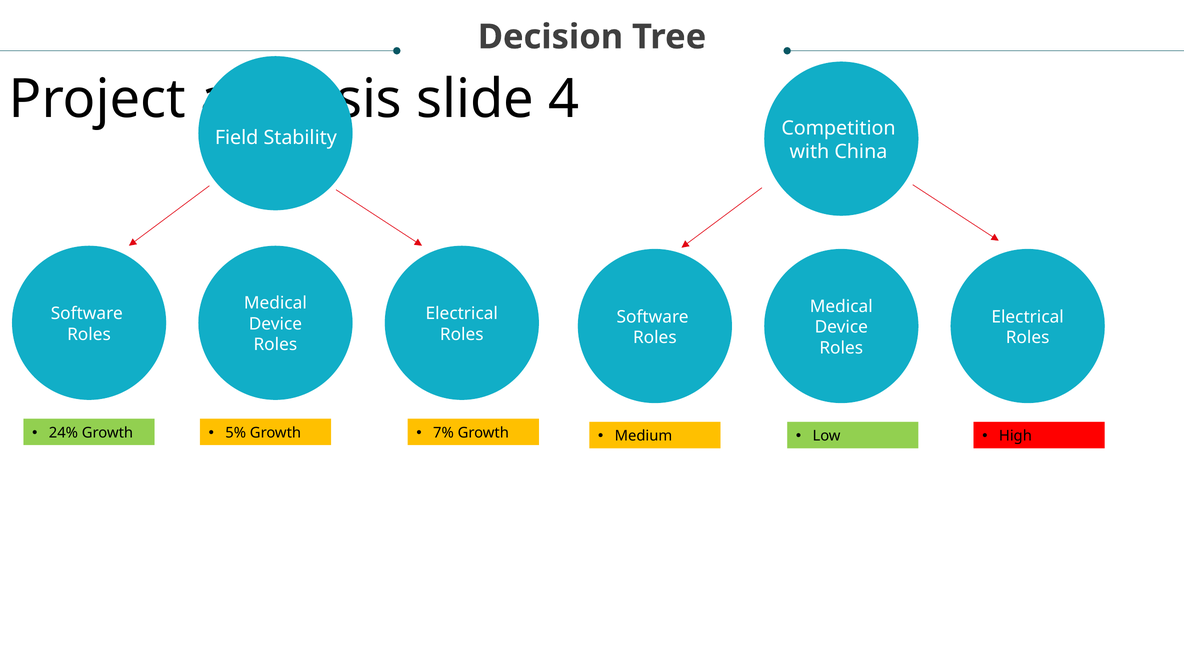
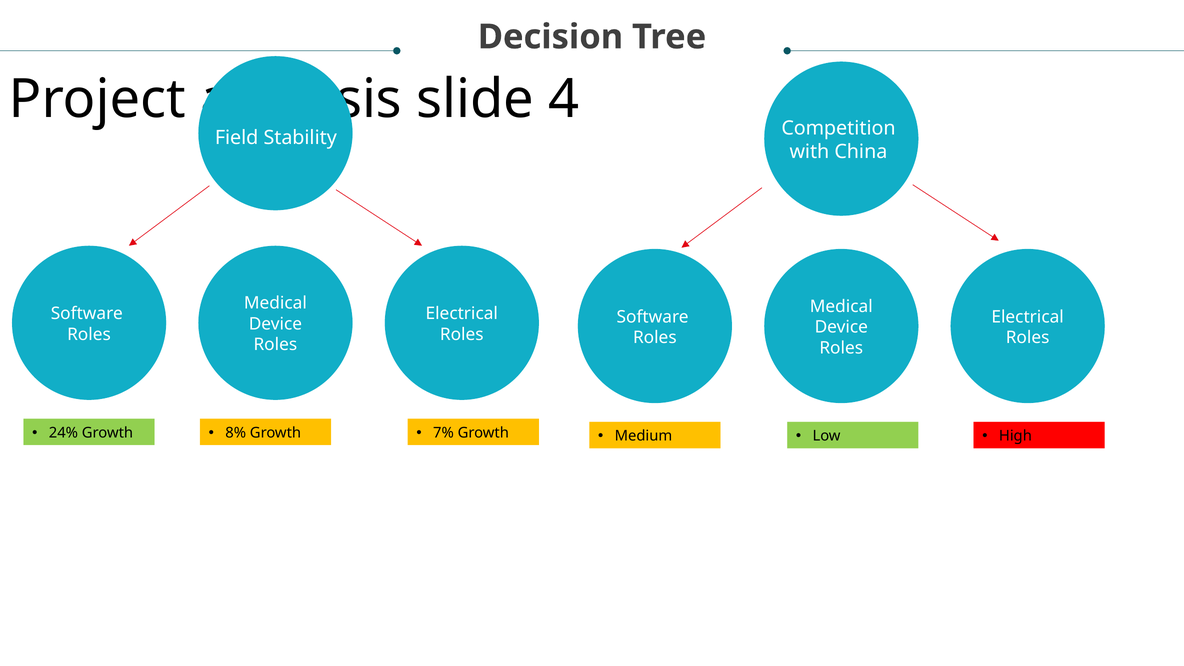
5%: 5% -> 8% (236, 433)
